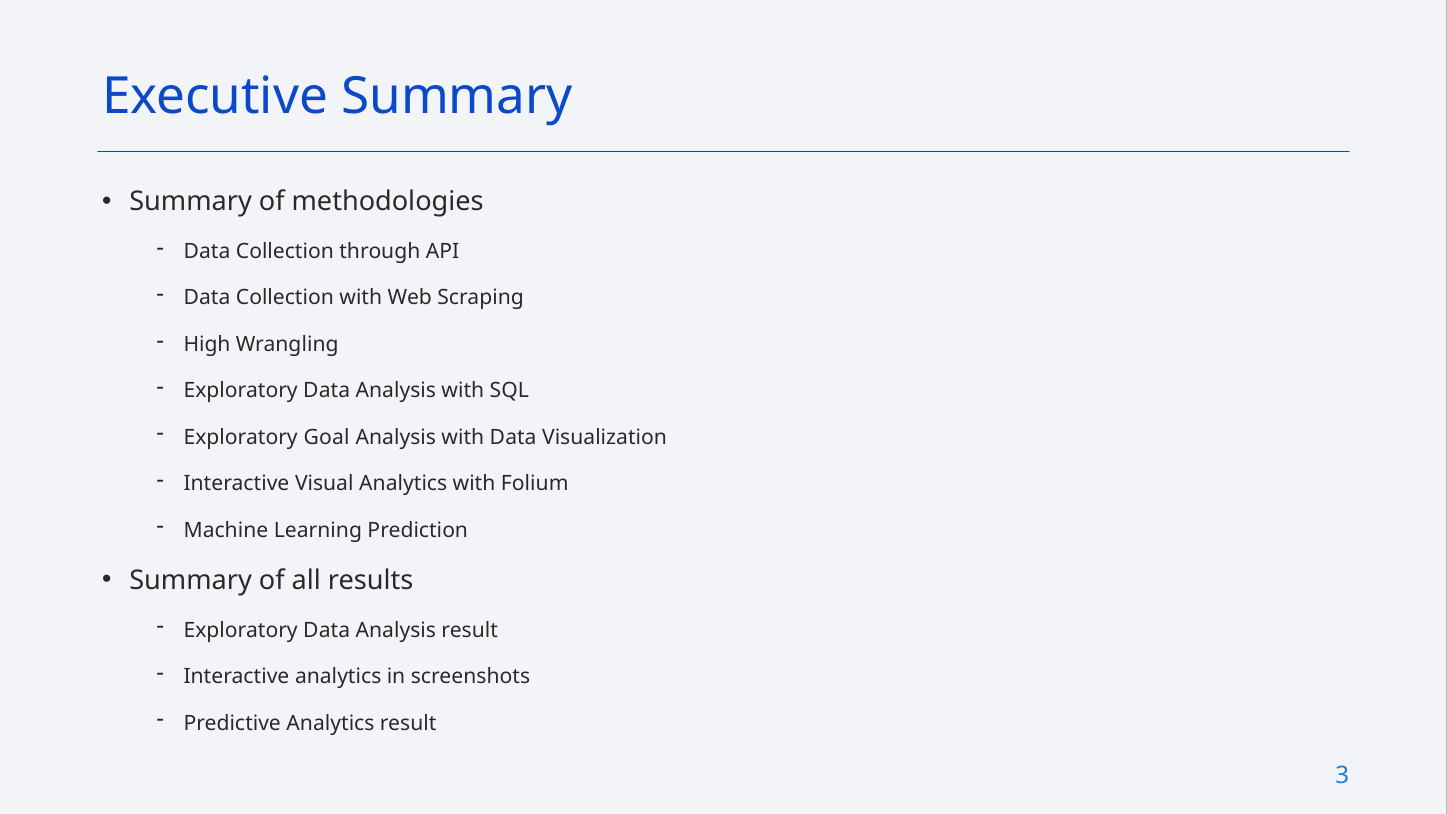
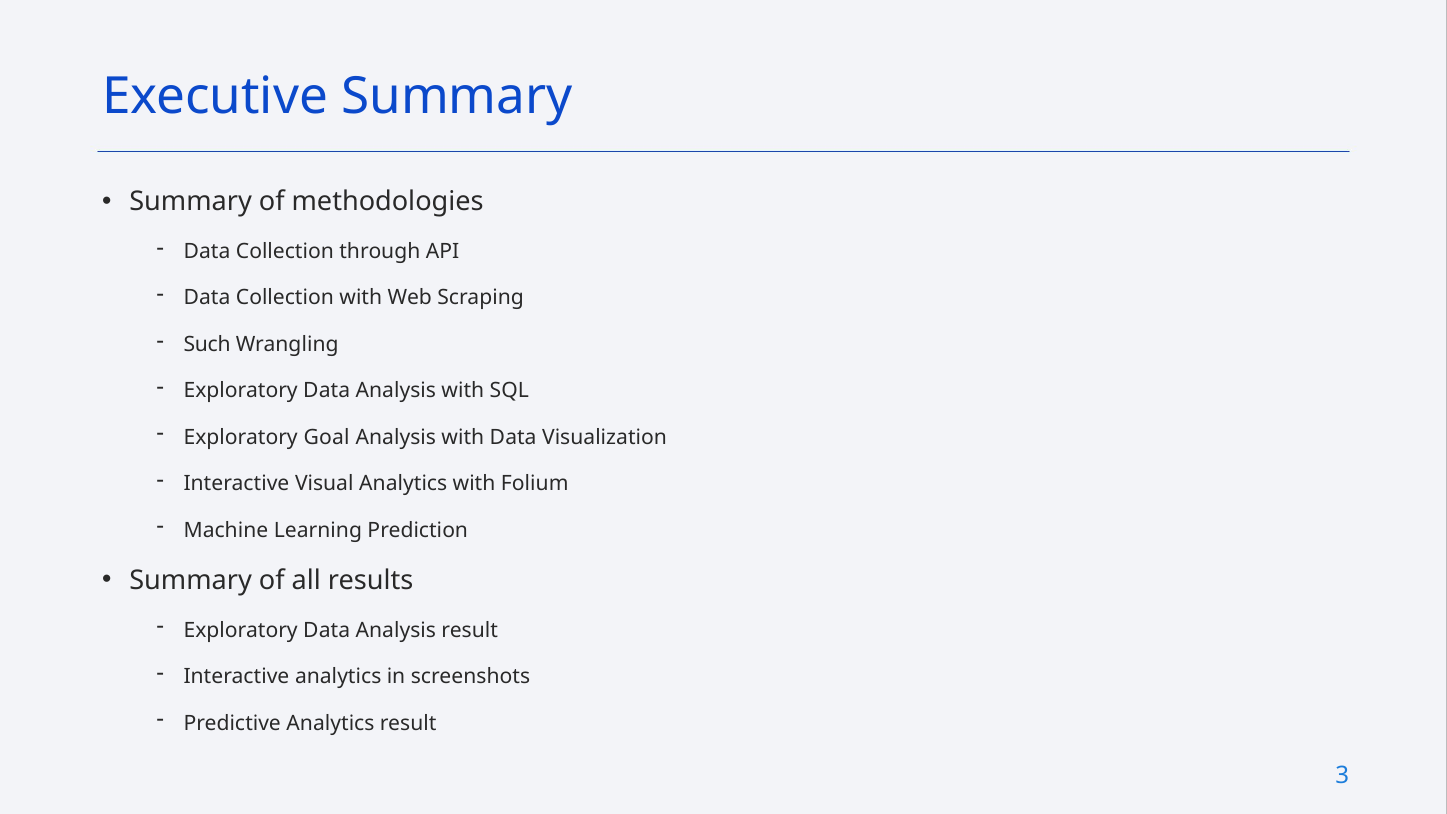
High: High -> Such (207, 344)
